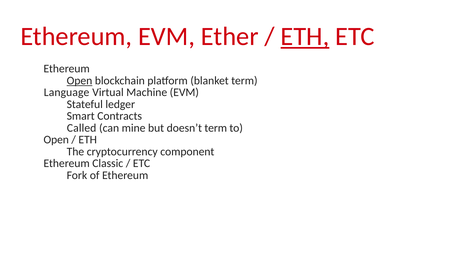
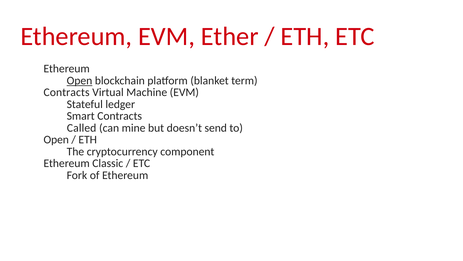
ETH underline: present -> none (305, 36)
Language: Language -> Contracts (67, 92)
doesn’t term: term -> send (216, 128)
